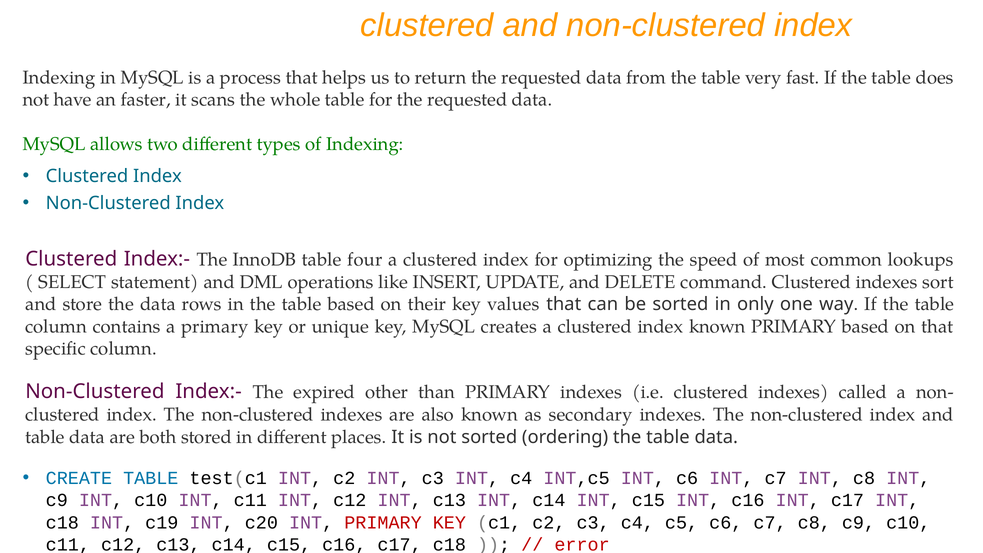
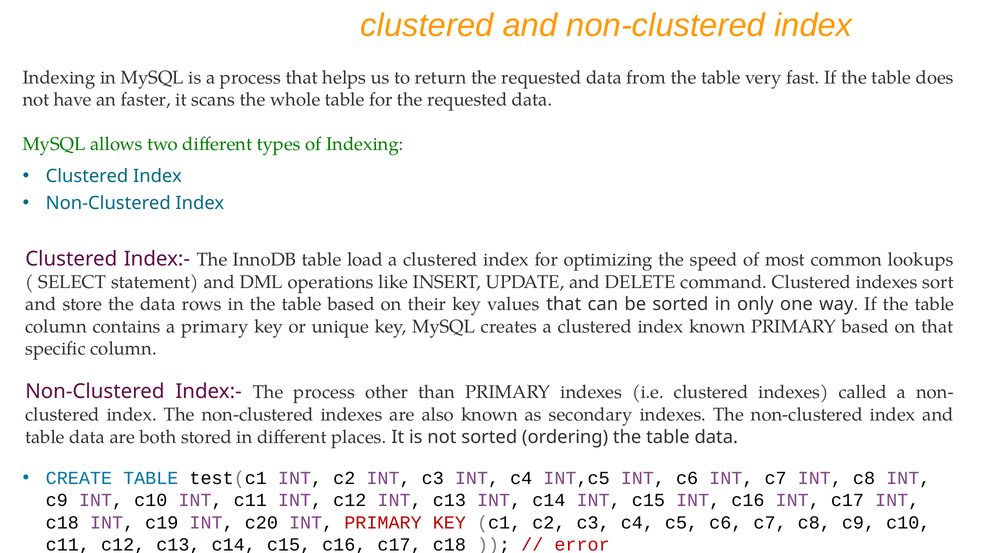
four: four -> load (365, 260)
The expired: expired -> process (324, 392)
